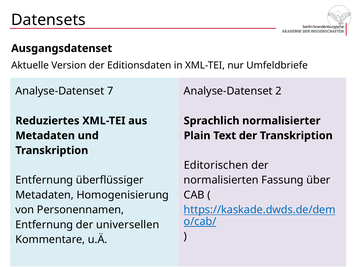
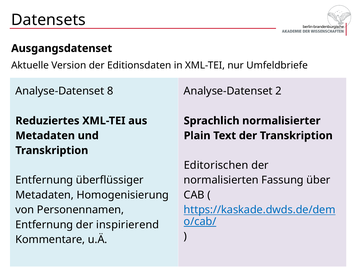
7: 7 -> 8 (110, 91)
universellen: universellen -> inspirierend (128, 225)
